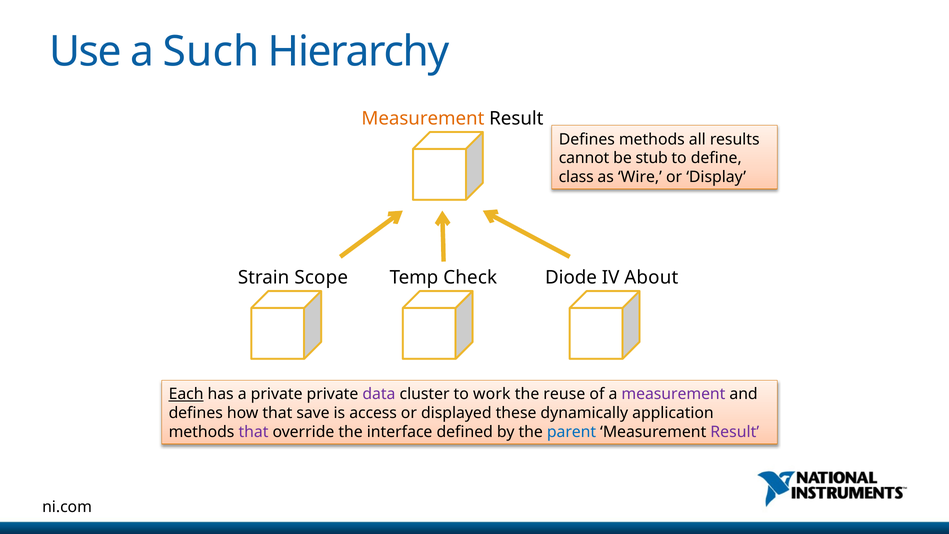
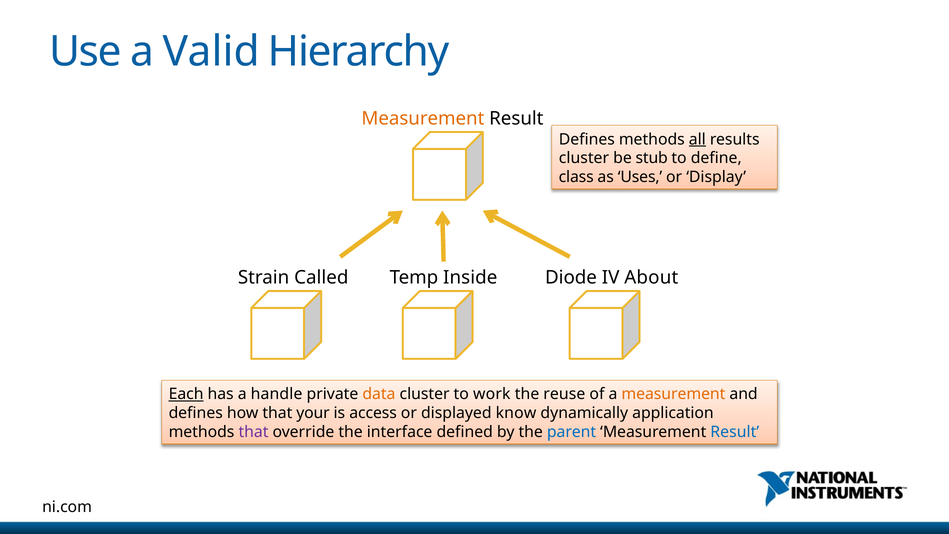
Such: Such -> Valid (211, 52)
all underline: none -> present (697, 139)
cannot: cannot -> cluster (584, 158)
Wire: Wire -> Uses (640, 177)
Scope: Scope -> Called (321, 278)
Check: Check -> Inside (470, 278)
a private: private -> handle (277, 394)
data colour: purple -> orange (379, 394)
measurement colour: purple -> orange (673, 394)
save: save -> your (313, 413)
these: these -> know (516, 413)
Result colour: purple -> blue (735, 432)
